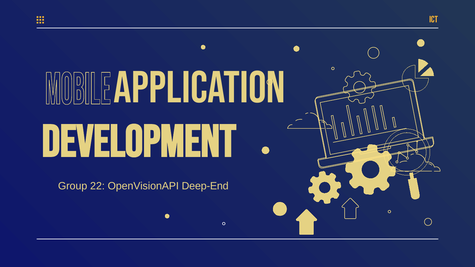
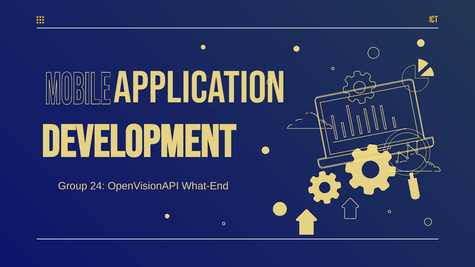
22: 22 -> 24 (97, 186)
Deep-End: Deep-End -> What-End (205, 186)
